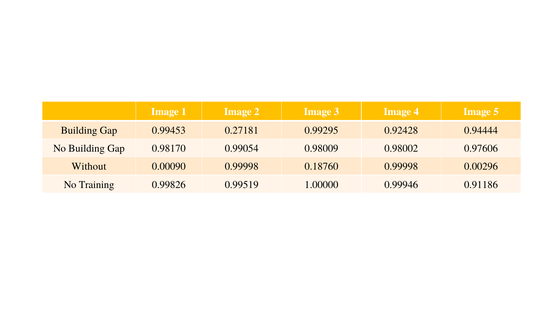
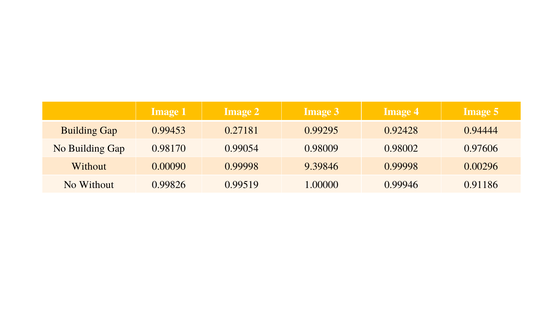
0.18760: 0.18760 -> 9.39846 (321, 167)
No Training: Training -> Without (96, 185)
